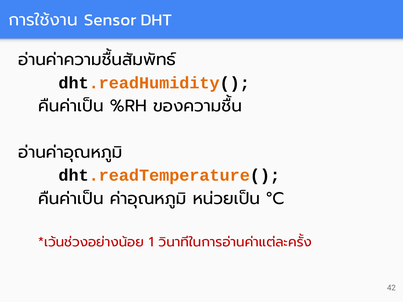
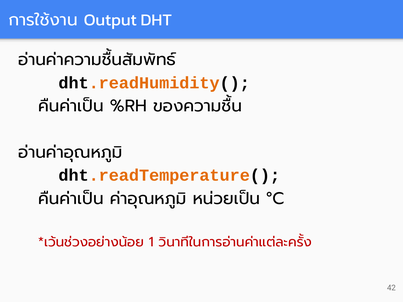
Sensor: Sensor -> Output (110, 20)
